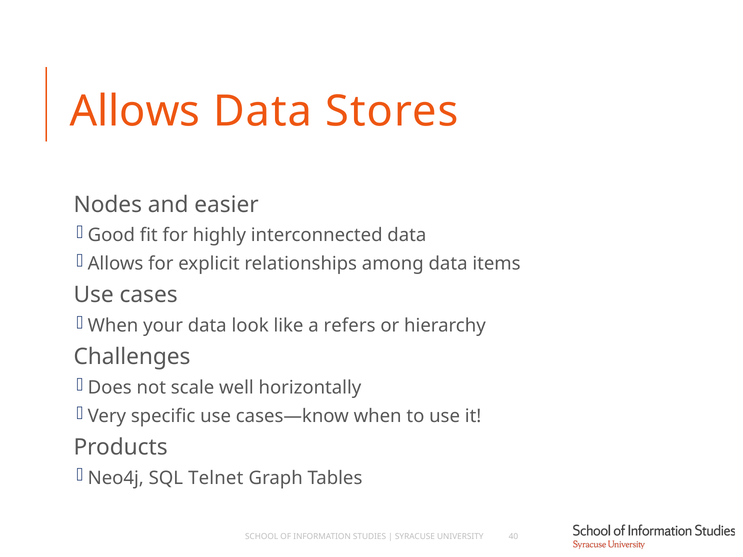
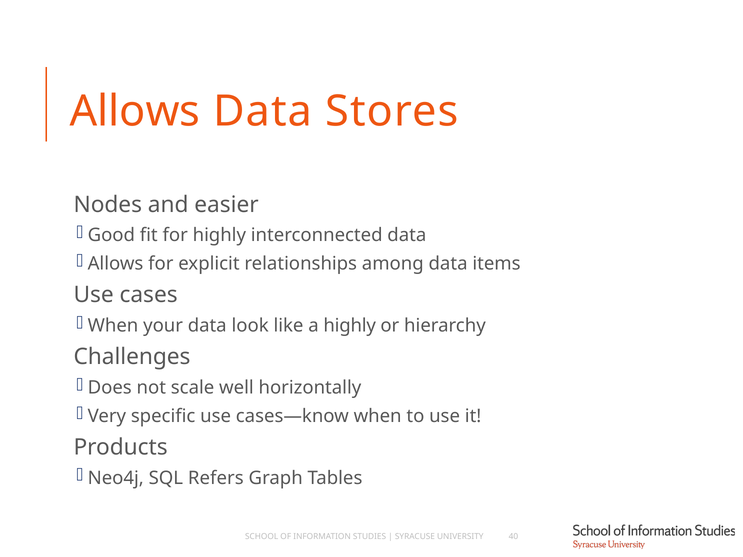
a refers: refers -> highly (350, 326)
Telnet: Telnet -> Refers (216, 478)
